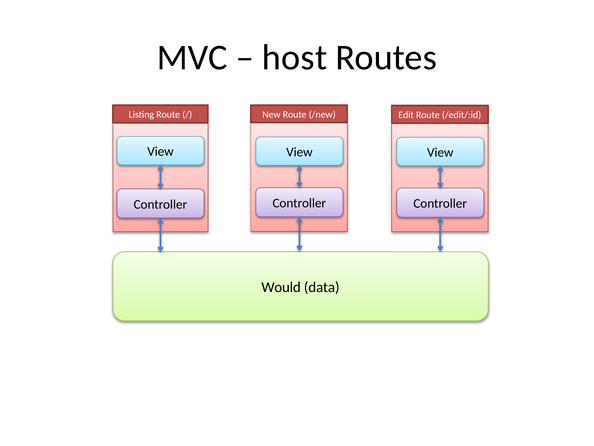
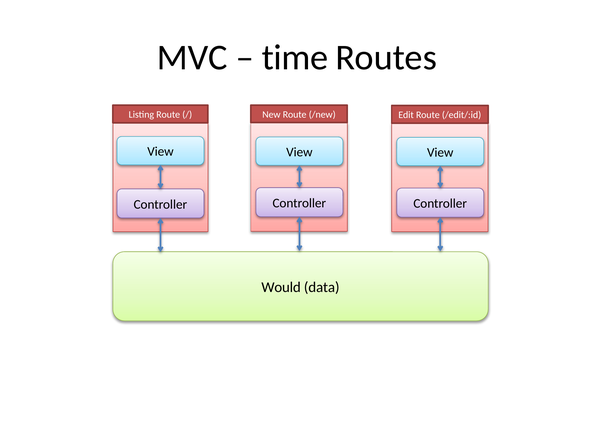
host: host -> time (295, 58)
